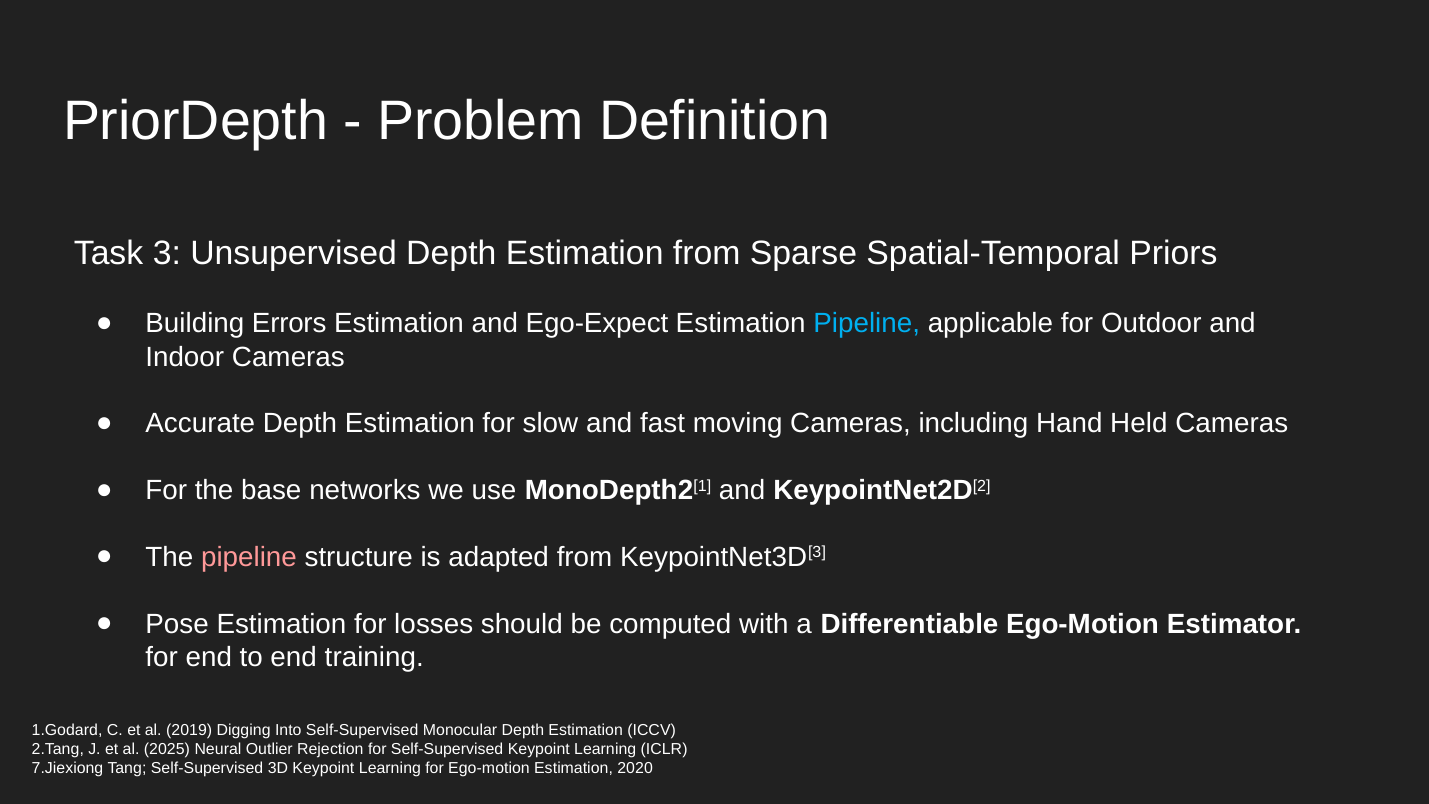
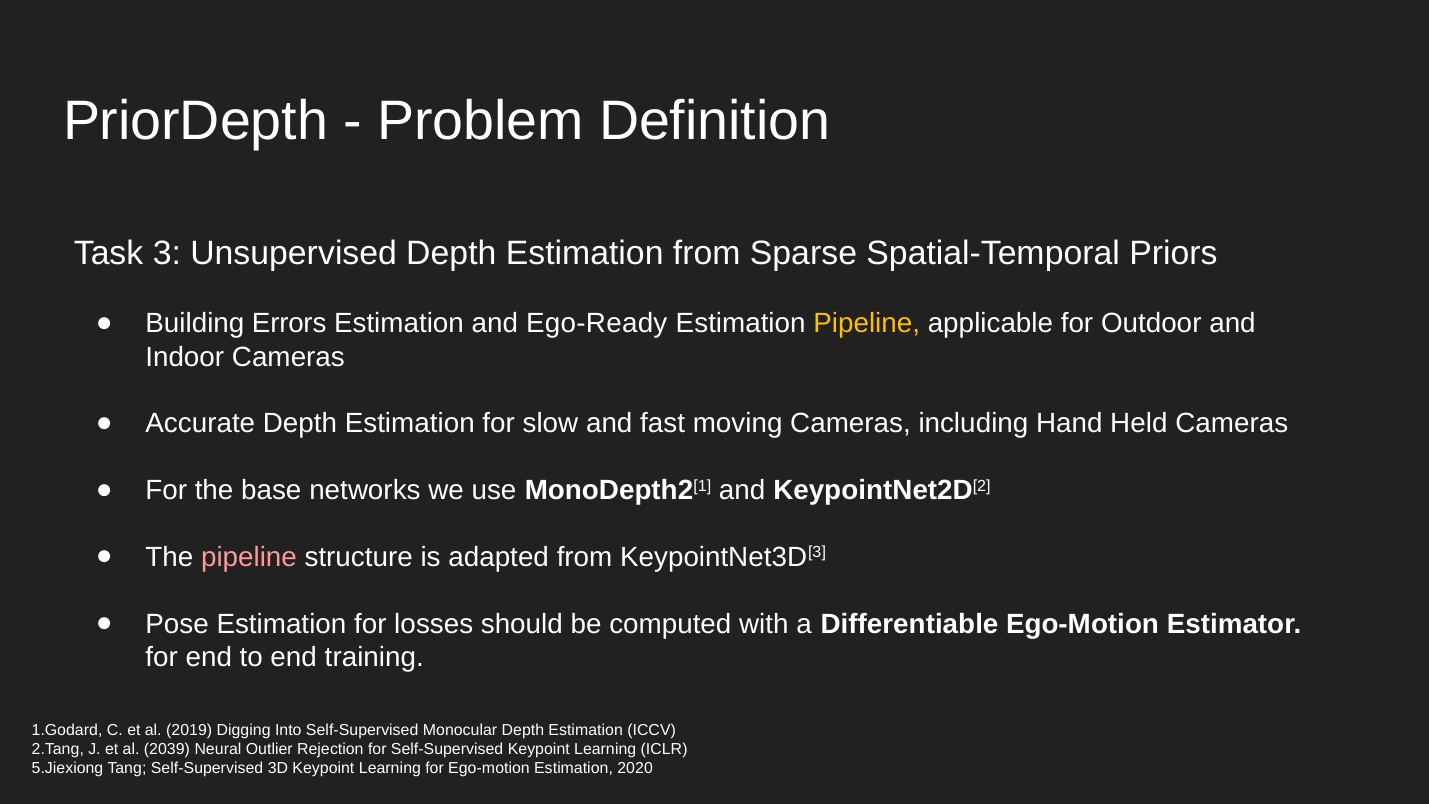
Ego-Expect: Ego-Expect -> Ego-Ready (597, 323)
Pipeline colour: light blue -> yellow (867, 323)
2025: 2025 -> 2039 (167, 749)
7.Jiexiong: 7.Jiexiong -> 5.Jiexiong (68, 768)
